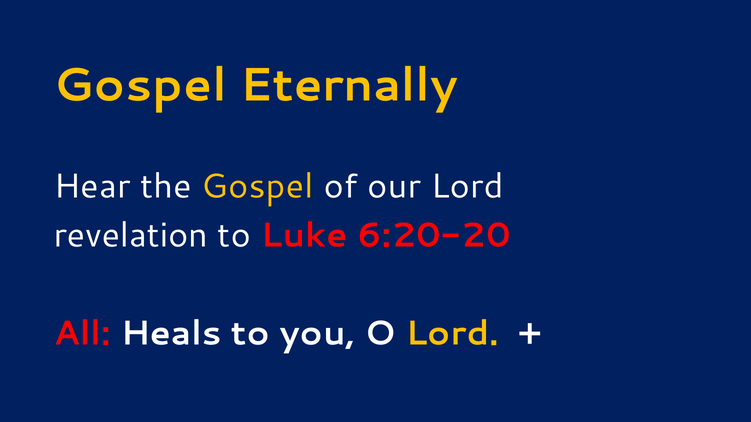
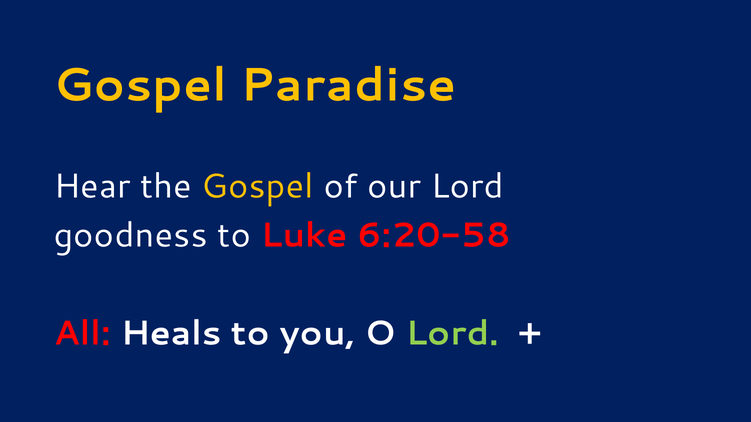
Eternally: Eternally -> Paradise (348, 85)
revelation: revelation -> goodness (131, 236)
6:20-20: 6:20-20 -> 6:20-58 (434, 236)
Lord colour: yellow -> light green (452, 334)
